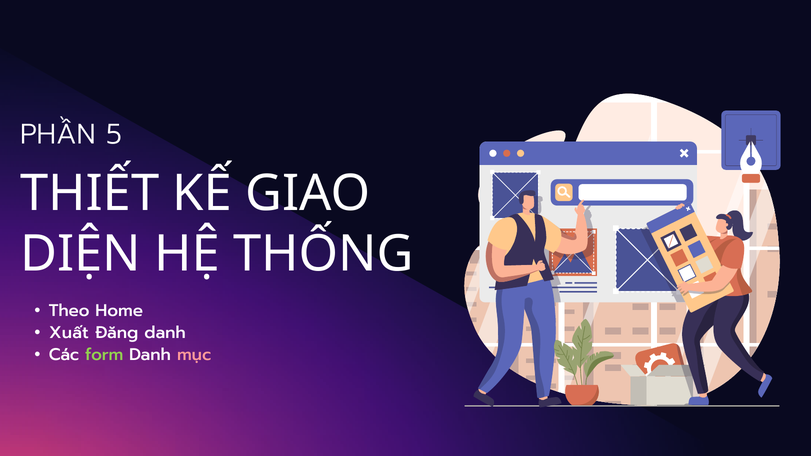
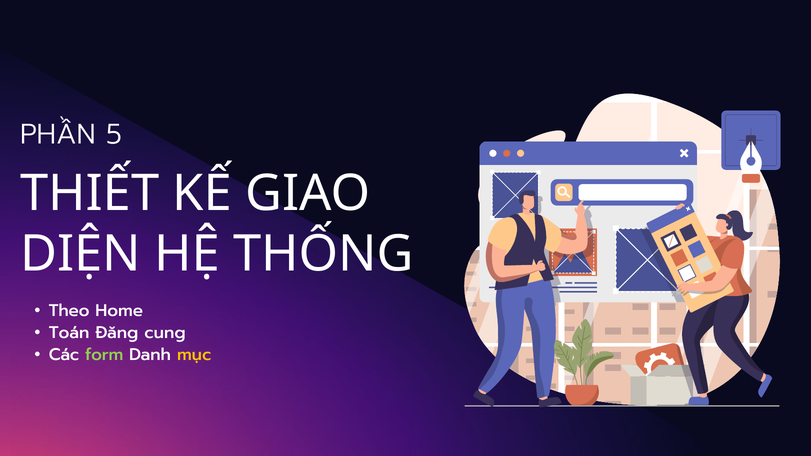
Xuất: Xuất -> Toán (69, 333)
Đăng danh: danh -> cung (165, 333)
mục colour: pink -> yellow (194, 355)
